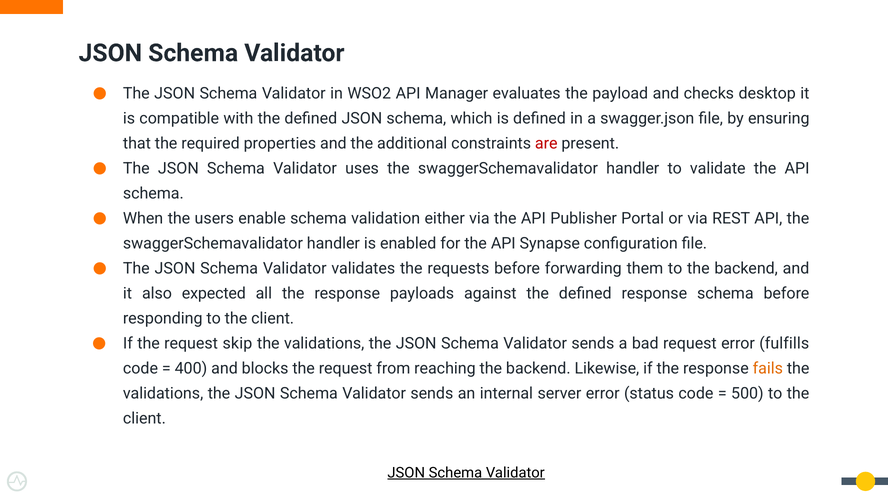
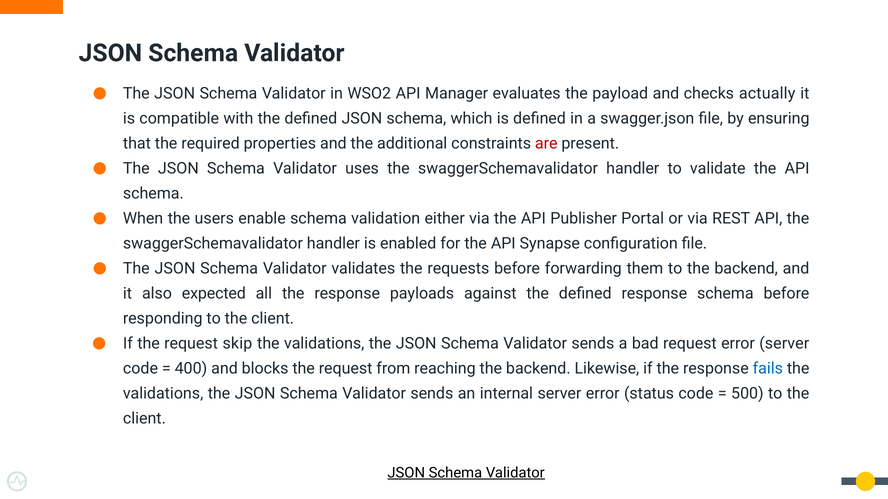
desktop: desktop -> actually (767, 94)
error fulfills: fulfills -> server (784, 344)
fails colour: orange -> blue (768, 369)
